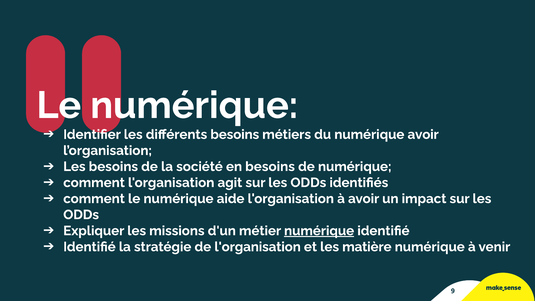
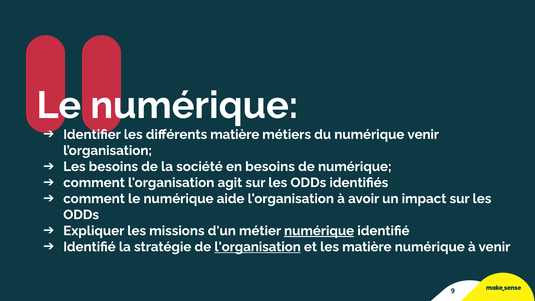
différents besoins: besoins -> matière (235, 134)
numérique avoir: avoir -> venir (423, 134)
l'organisation underline: none -> present (258, 247)
